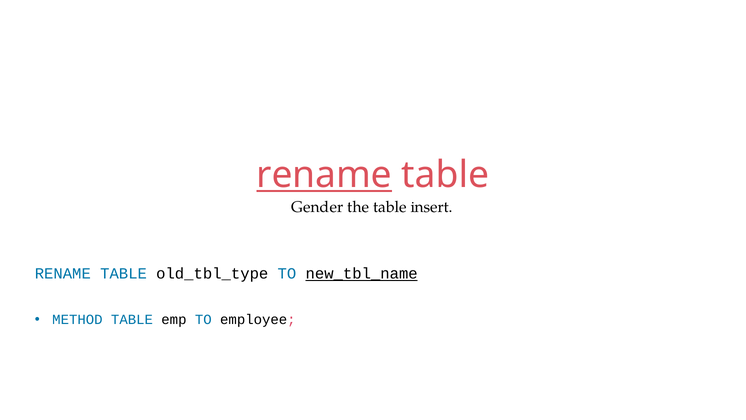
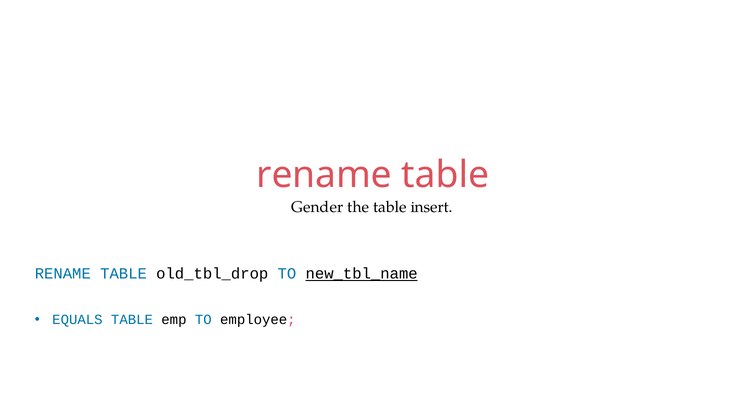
rename underline: present -> none (324, 175)
old_tbl_type: old_tbl_type -> old_tbl_drop (212, 274)
METHOD: METHOD -> EQUALS (77, 319)
